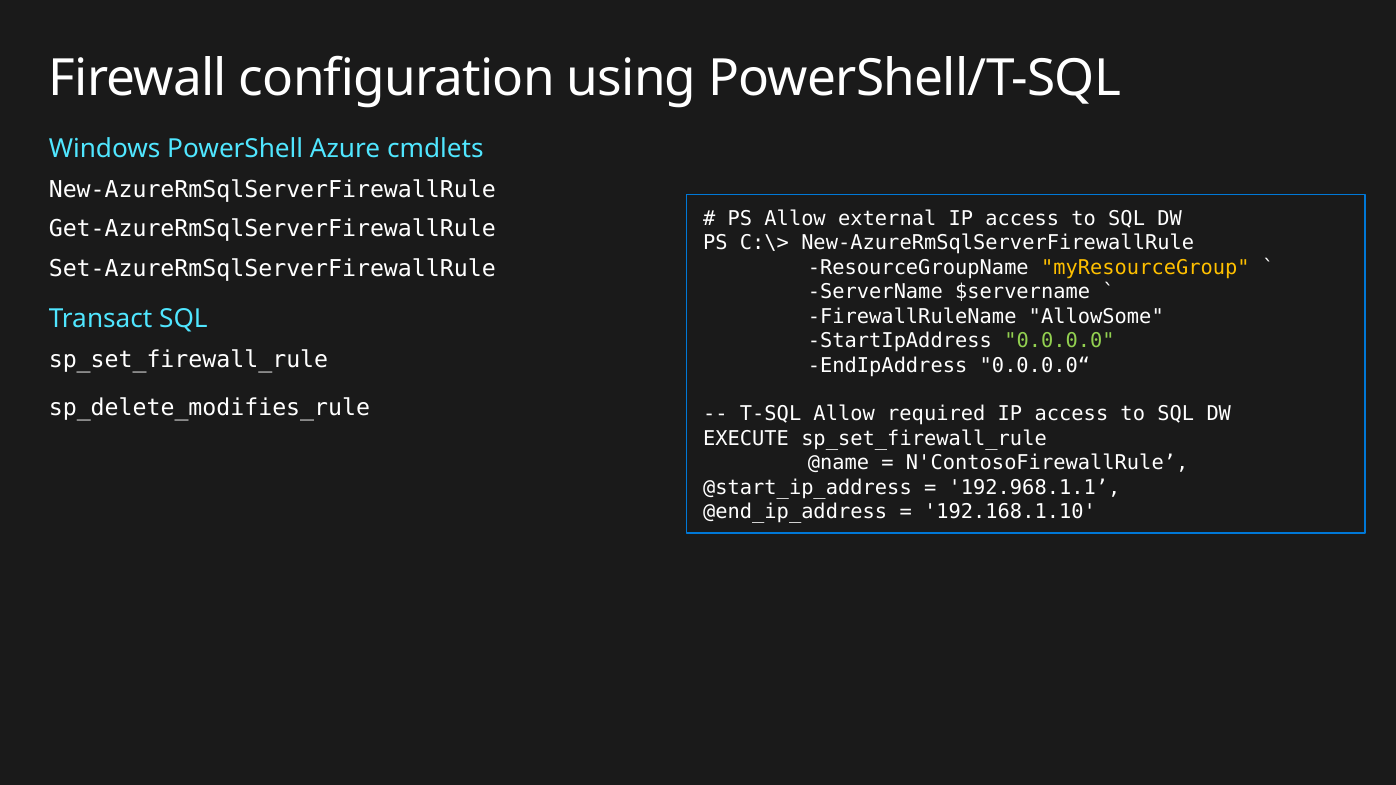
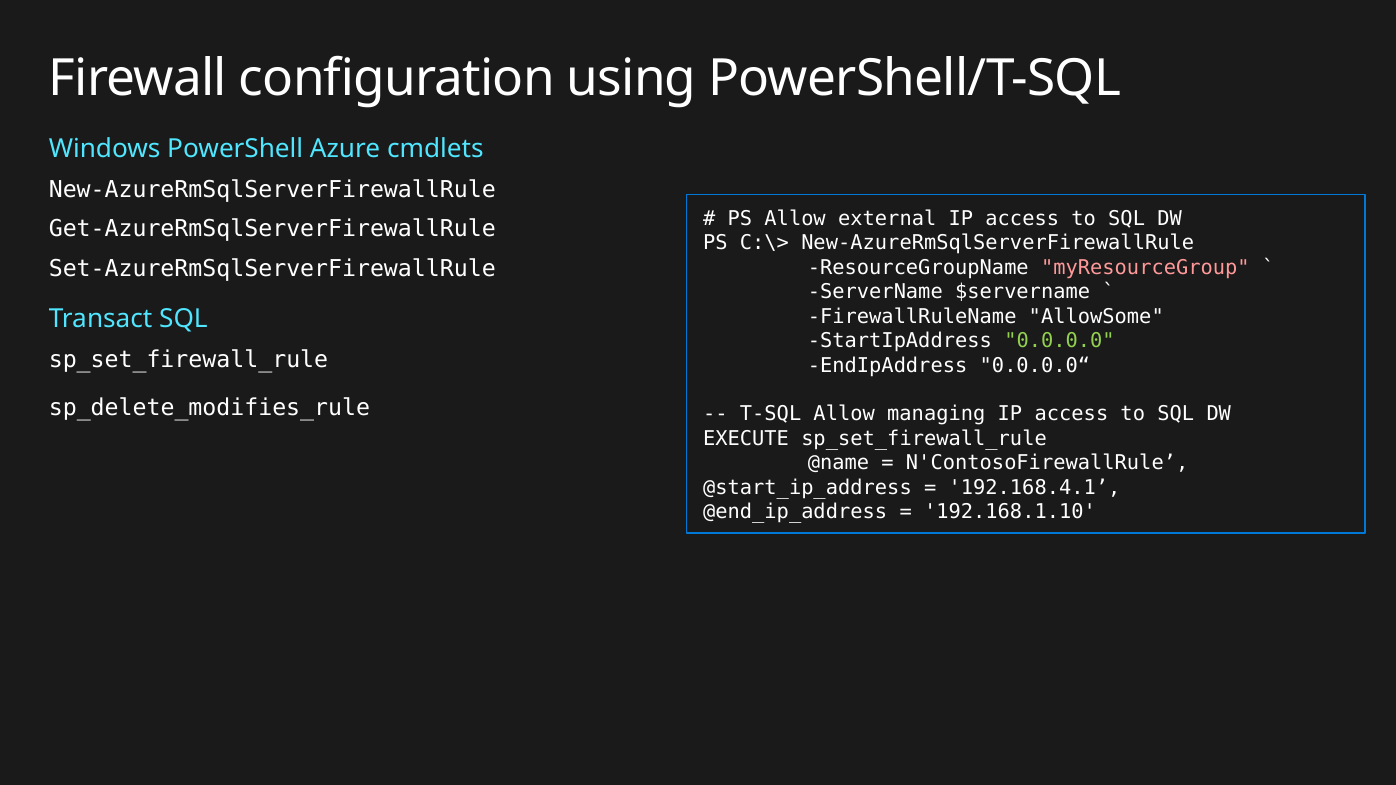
myResourceGroup colour: yellow -> pink (1145, 268)
required: required -> managing (936, 414)
192.968.1.1: 192.968.1.1 -> 192.168.4.1 (1035, 488)
